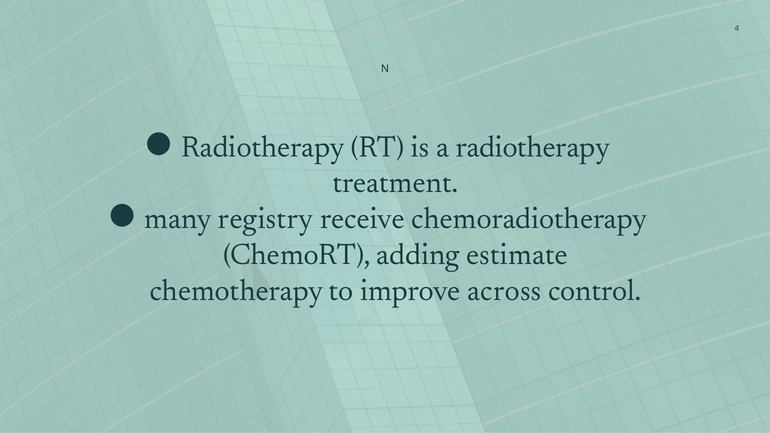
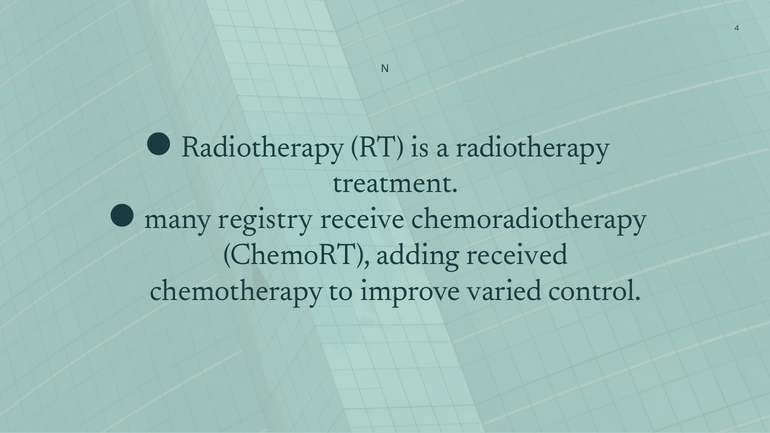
estimate: estimate -> received (517, 255)
across: across -> varied (505, 291)
